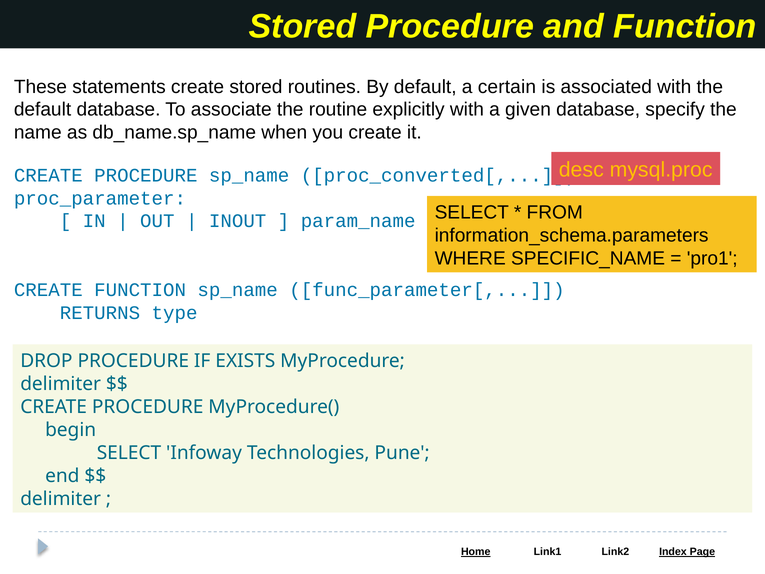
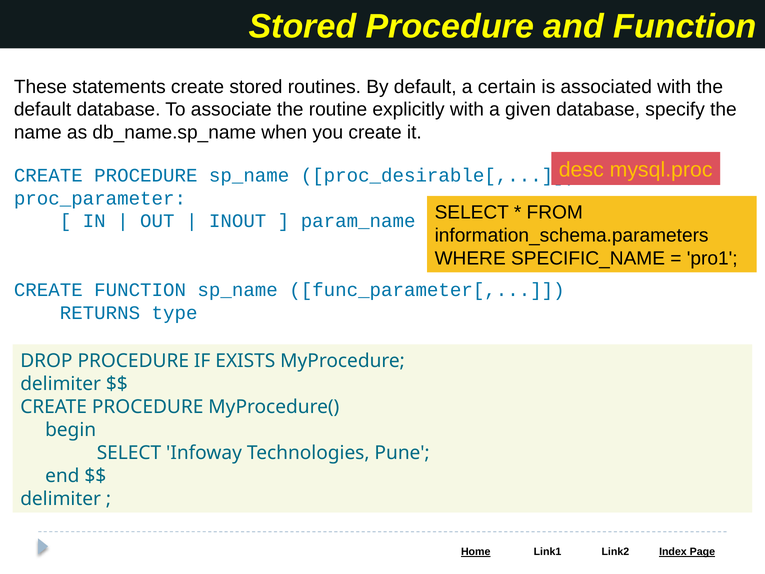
proc_converted[: proc_converted[ -> proc_desirable[ (438, 175)
